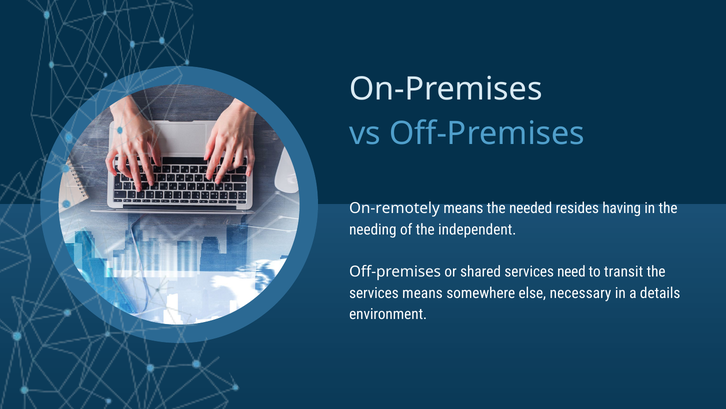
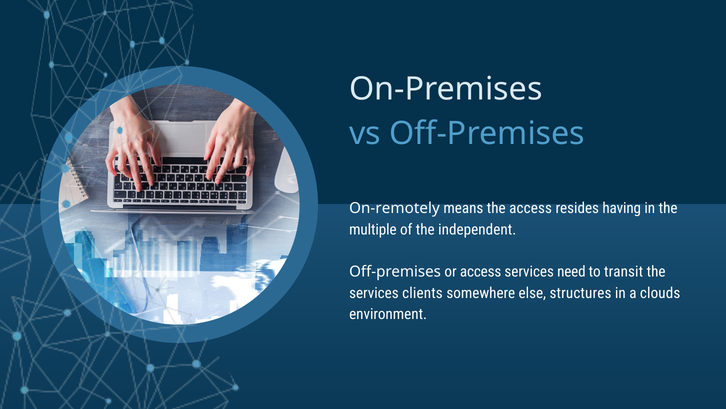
the needed: needed -> access (531, 208)
needing: needing -> multiple (373, 229)
or shared: shared -> access (481, 272)
services means: means -> clients (422, 293)
necessary: necessary -> structures (580, 293)
details: details -> clouds (660, 293)
